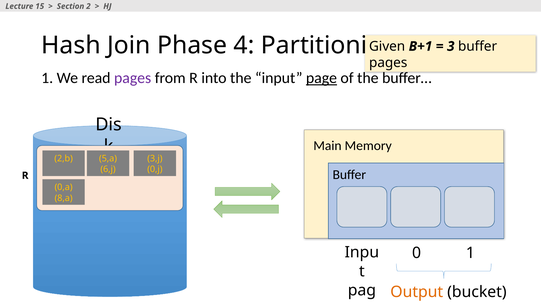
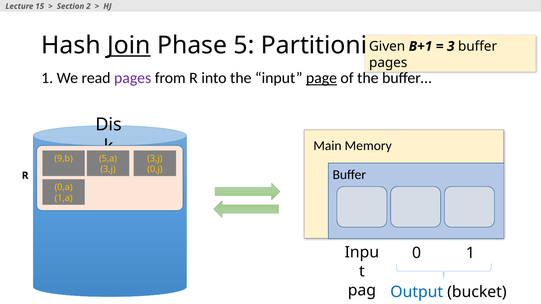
Join underline: none -> present (129, 45)
4: 4 -> 5 (244, 45)
2,b: 2,b -> 9,b (64, 159)
6,j: 6,j -> 3,j (108, 169)
8,a: 8,a -> 1,a (64, 198)
Output colour: orange -> blue (417, 292)
